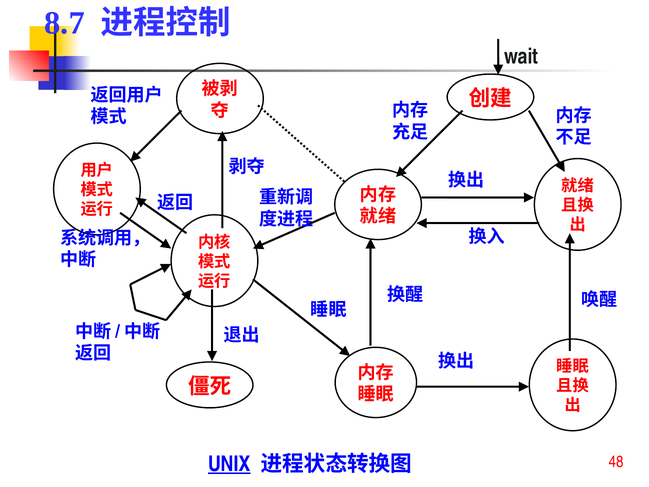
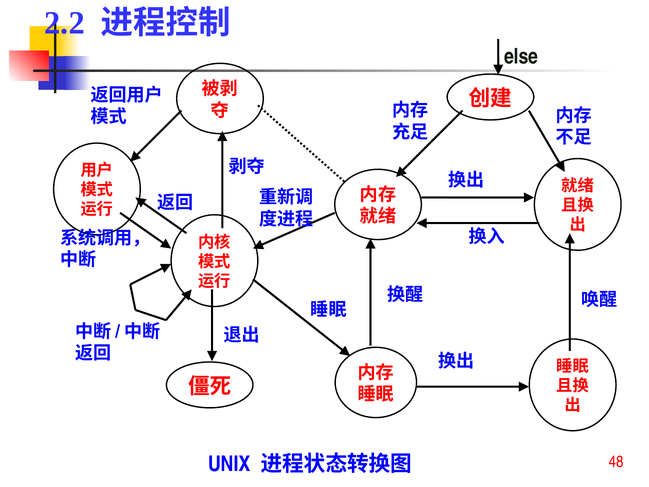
8.7: 8.7 -> 2.2 (65, 23)
wait: wait -> else (521, 57)
UNIX underline: present -> none (229, 464)
